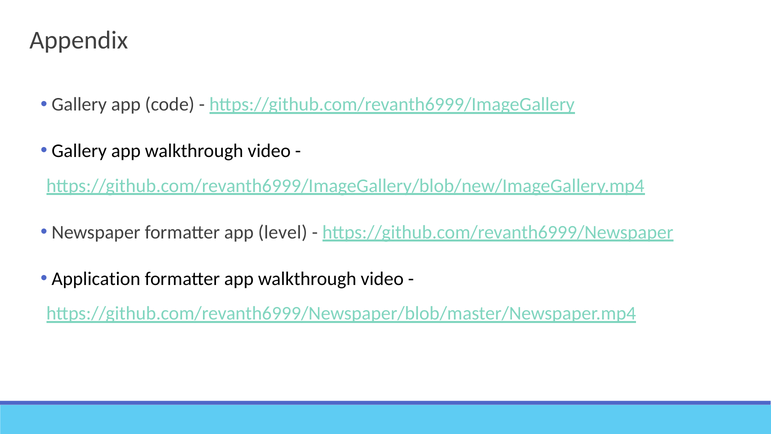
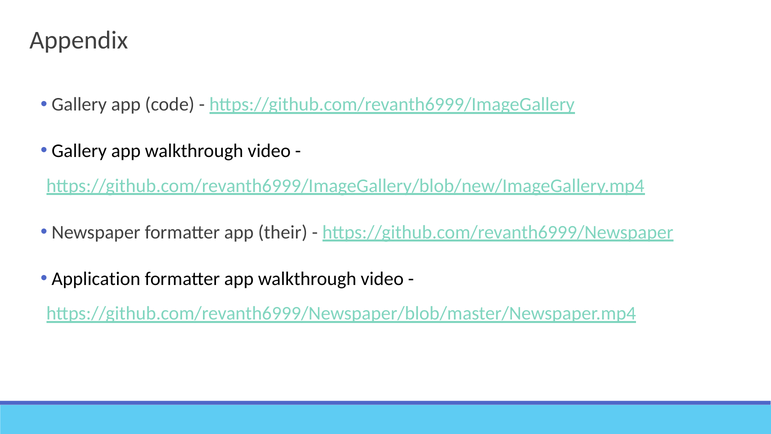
level: level -> their (283, 232)
